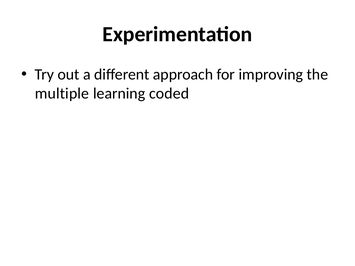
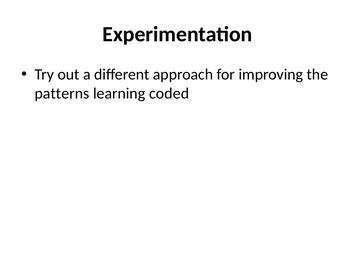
multiple: multiple -> patterns (62, 93)
